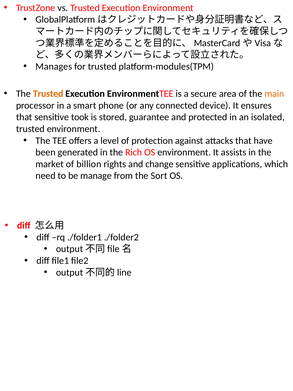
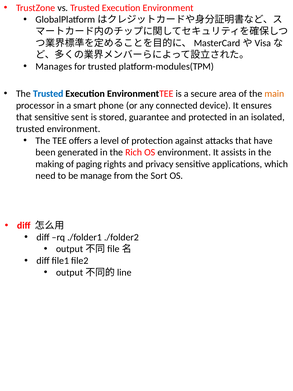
Trusted colour: orange -> blue (48, 94)
took: took -> sent (80, 117)
market: market -> making (50, 164)
billion: billion -> paging (89, 164)
change: change -> privacy (159, 164)
